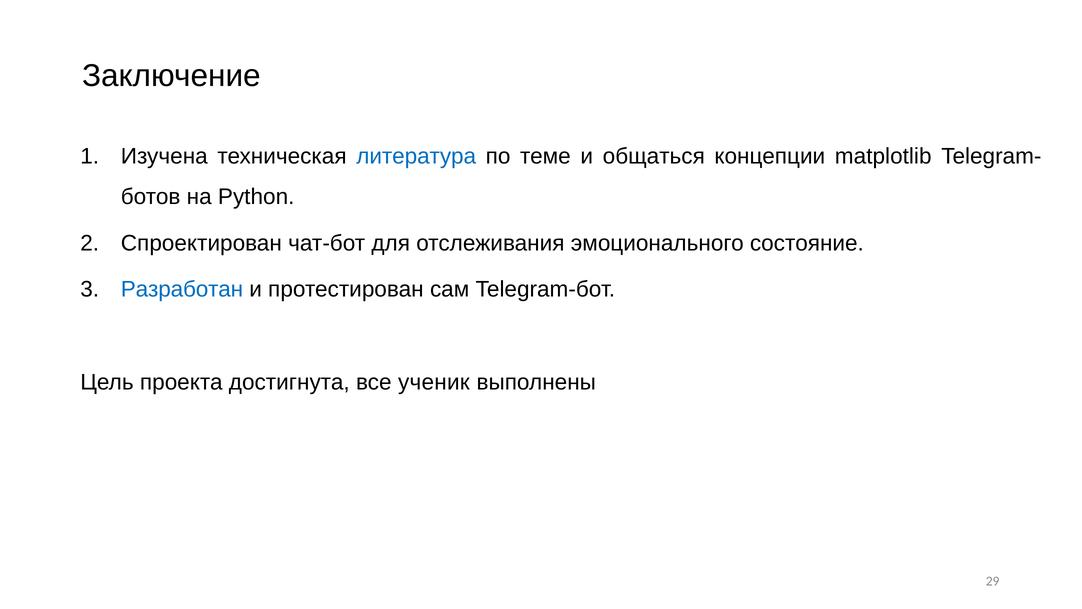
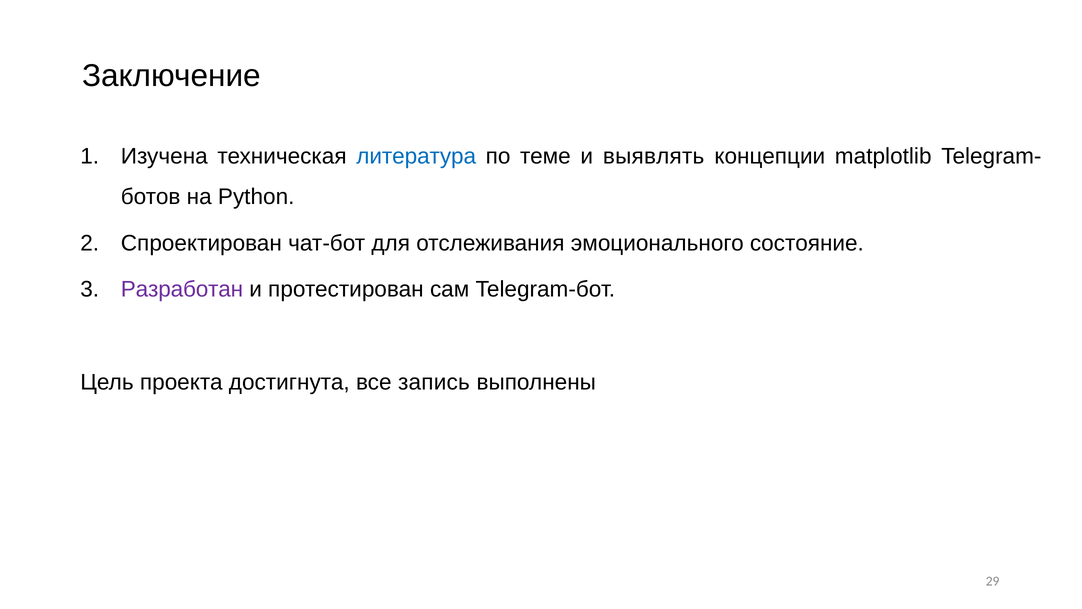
общаться: общаться -> выявлять (654, 156)
Разработан colour: blue -> purple (182, 289)
ученик: ученик -> запись (434, 382)
